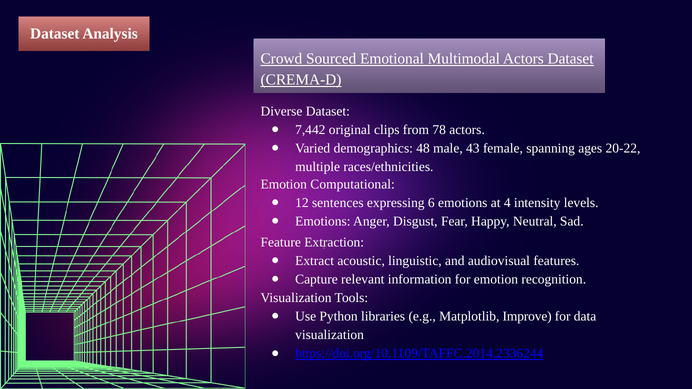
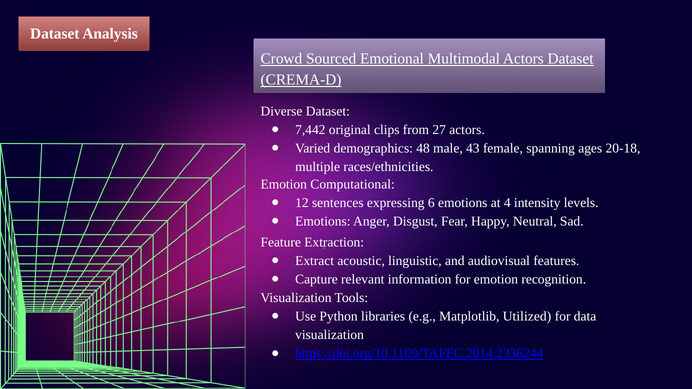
78: 78 -> 27 (439, 130)
20-22: 20-22 -> 20-18 (623, 149)
Improve: Improve -> Utilized (527, 317)
